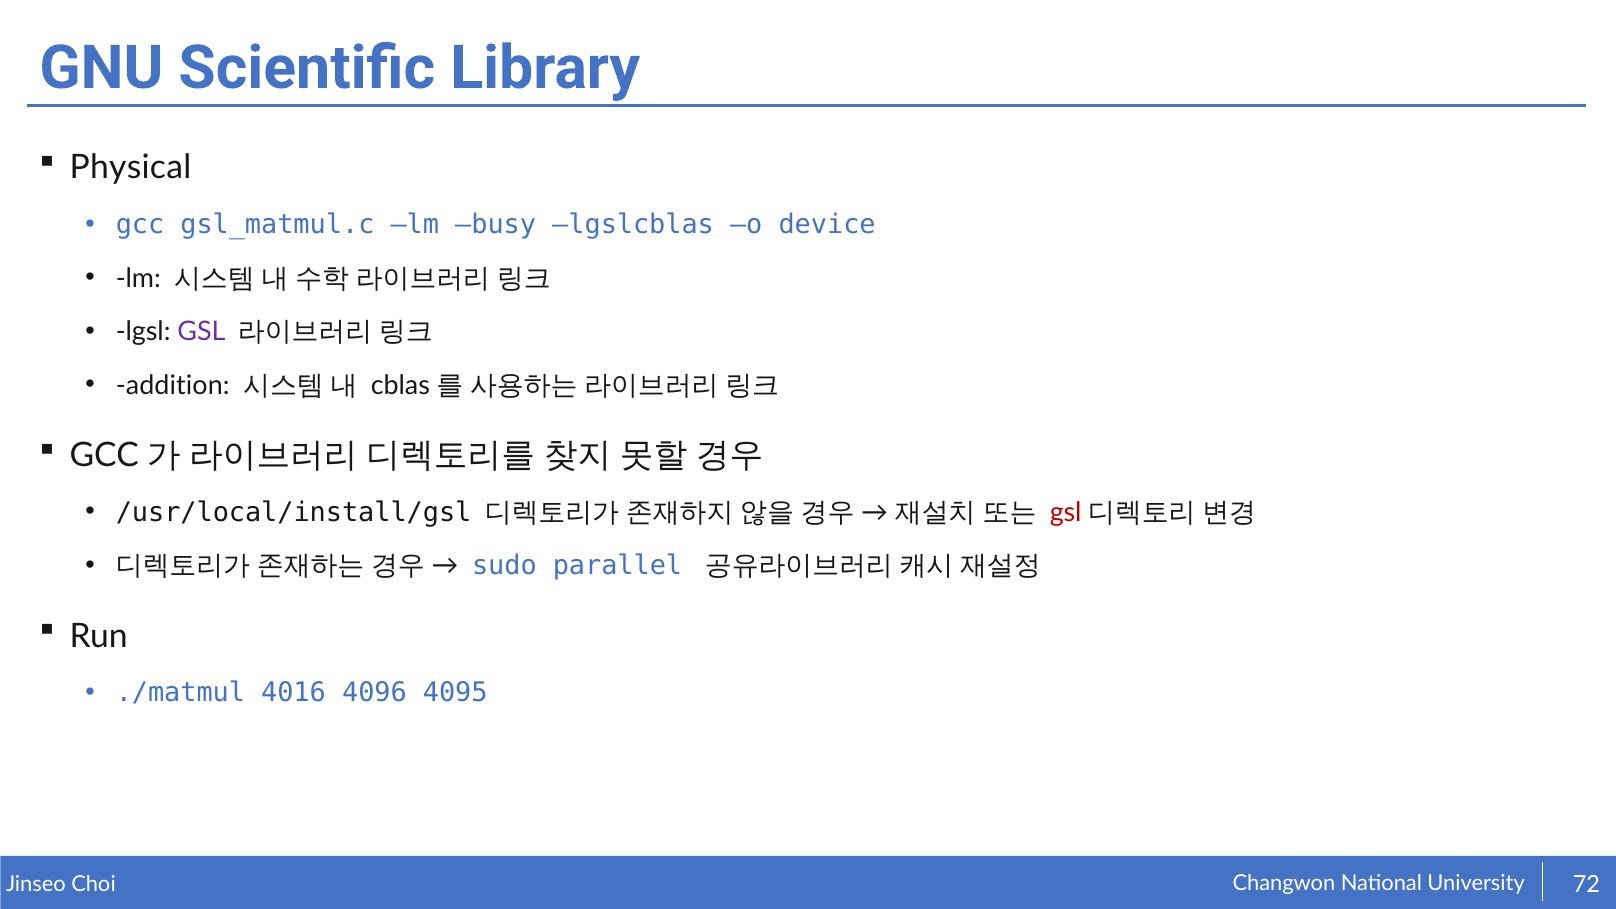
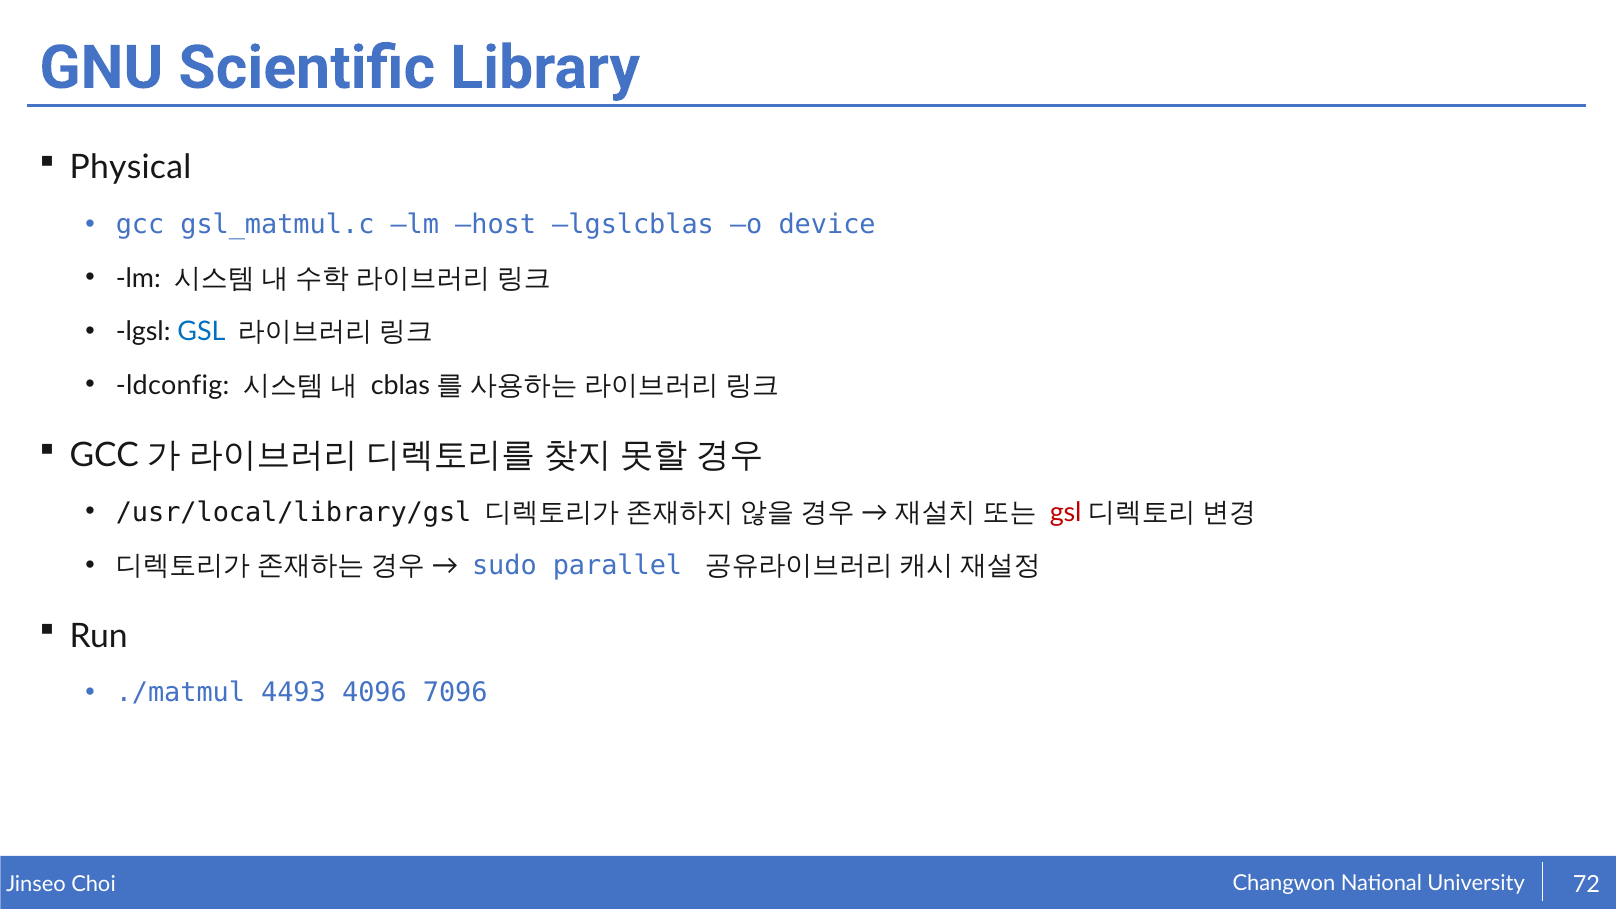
busy: busy -> host (496, 225)
GSL colour: purple -> blue (201, 332)
addition: addition -> ldconfig (173, 385)
/usr/local/install/gsl: /usr/local/install/gsl -> /usr/local/library/gsl (294, 512)
4016: 4016 -> 4493 (294, 693)
4095: 4095 -> 7096 (455, 693)
